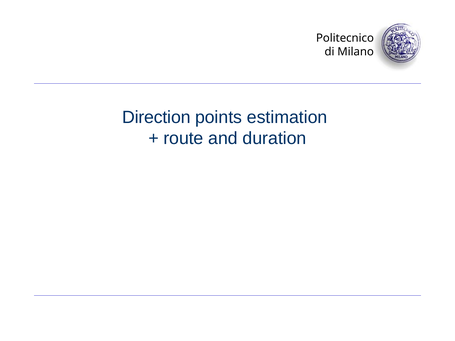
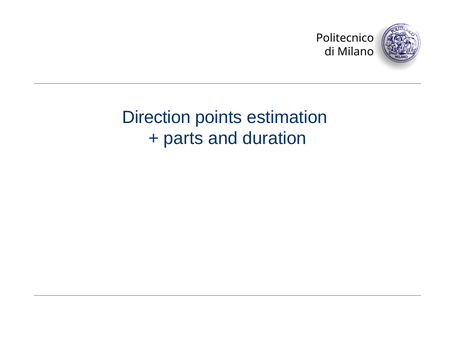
route: route -> parts (183, 139)
